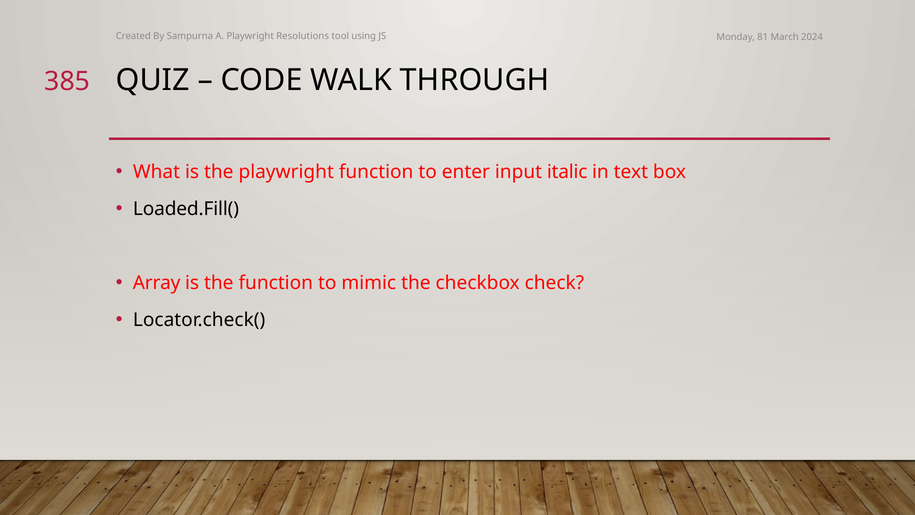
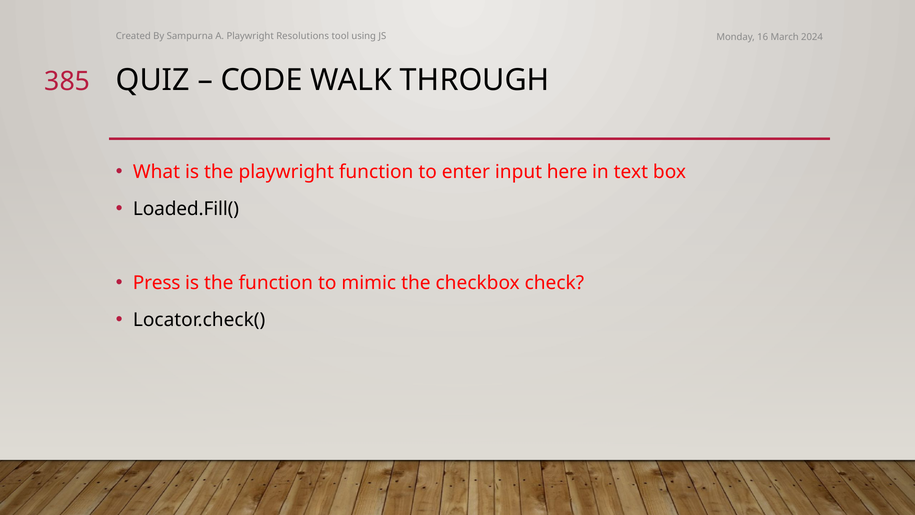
81: 81 -> 16 (763, 37)
italic: italic -> here (567, 172)
Array: Array -> Press (157, 283)
